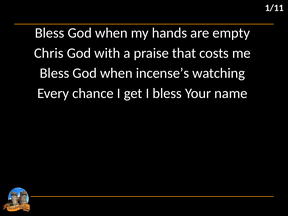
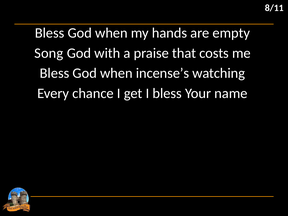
1/11: 1/11 -> 8/11 (274, 8)
Chris: Chris -> Song (49, 53)
